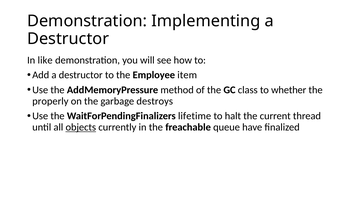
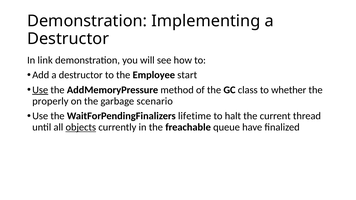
like: like -> link (45, 60)
item: item -> start (187, 75)
Use underline: none -> present (40, 90)
destroys: destroys -> scenario (155, 101)
